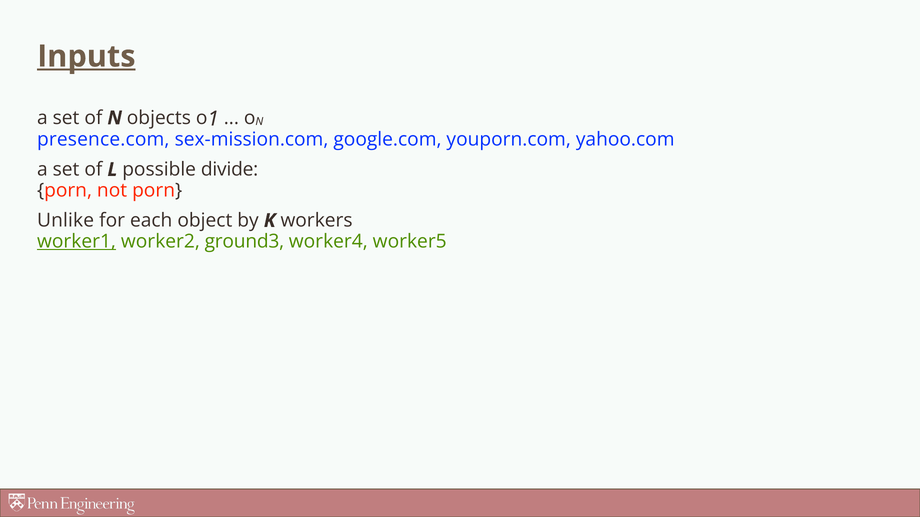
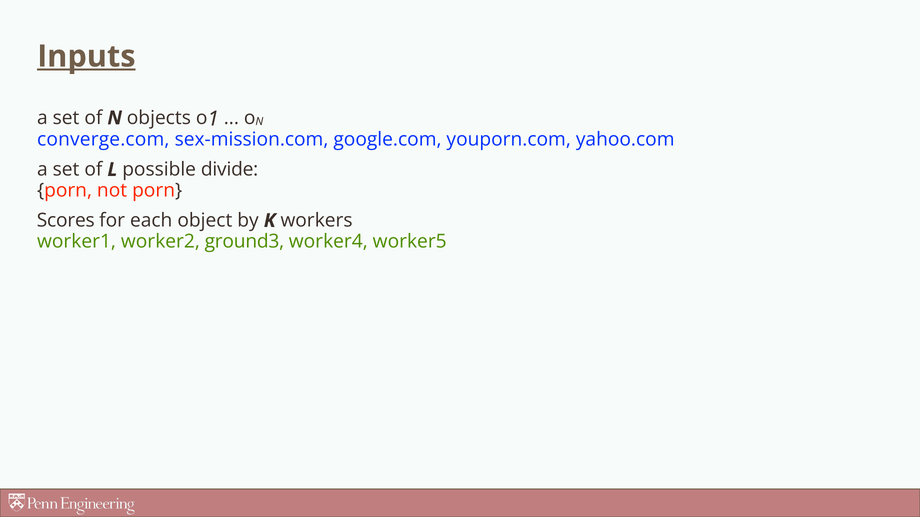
presence.com: presence.com -> converge.com (103, 139)
Unlike: Unlike -> Scores (66, 221)
worker1 underline: present -> none (76, 242)
